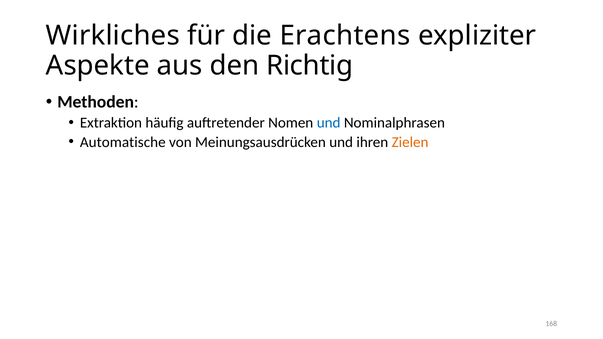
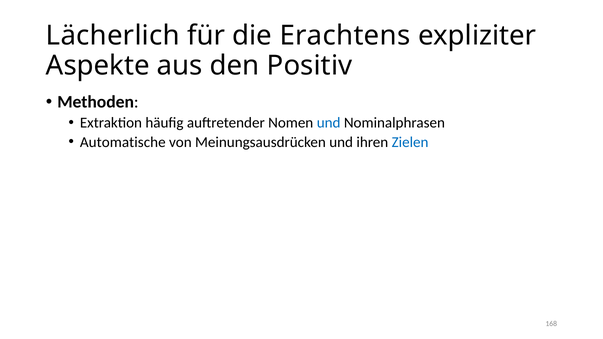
Wirkliches: Wirkliches -> Lächerlich (113, 36)
Richtig: Richtig -> Positiv (309, 66)
Zielen colour: orange -> blue (410, 142)
